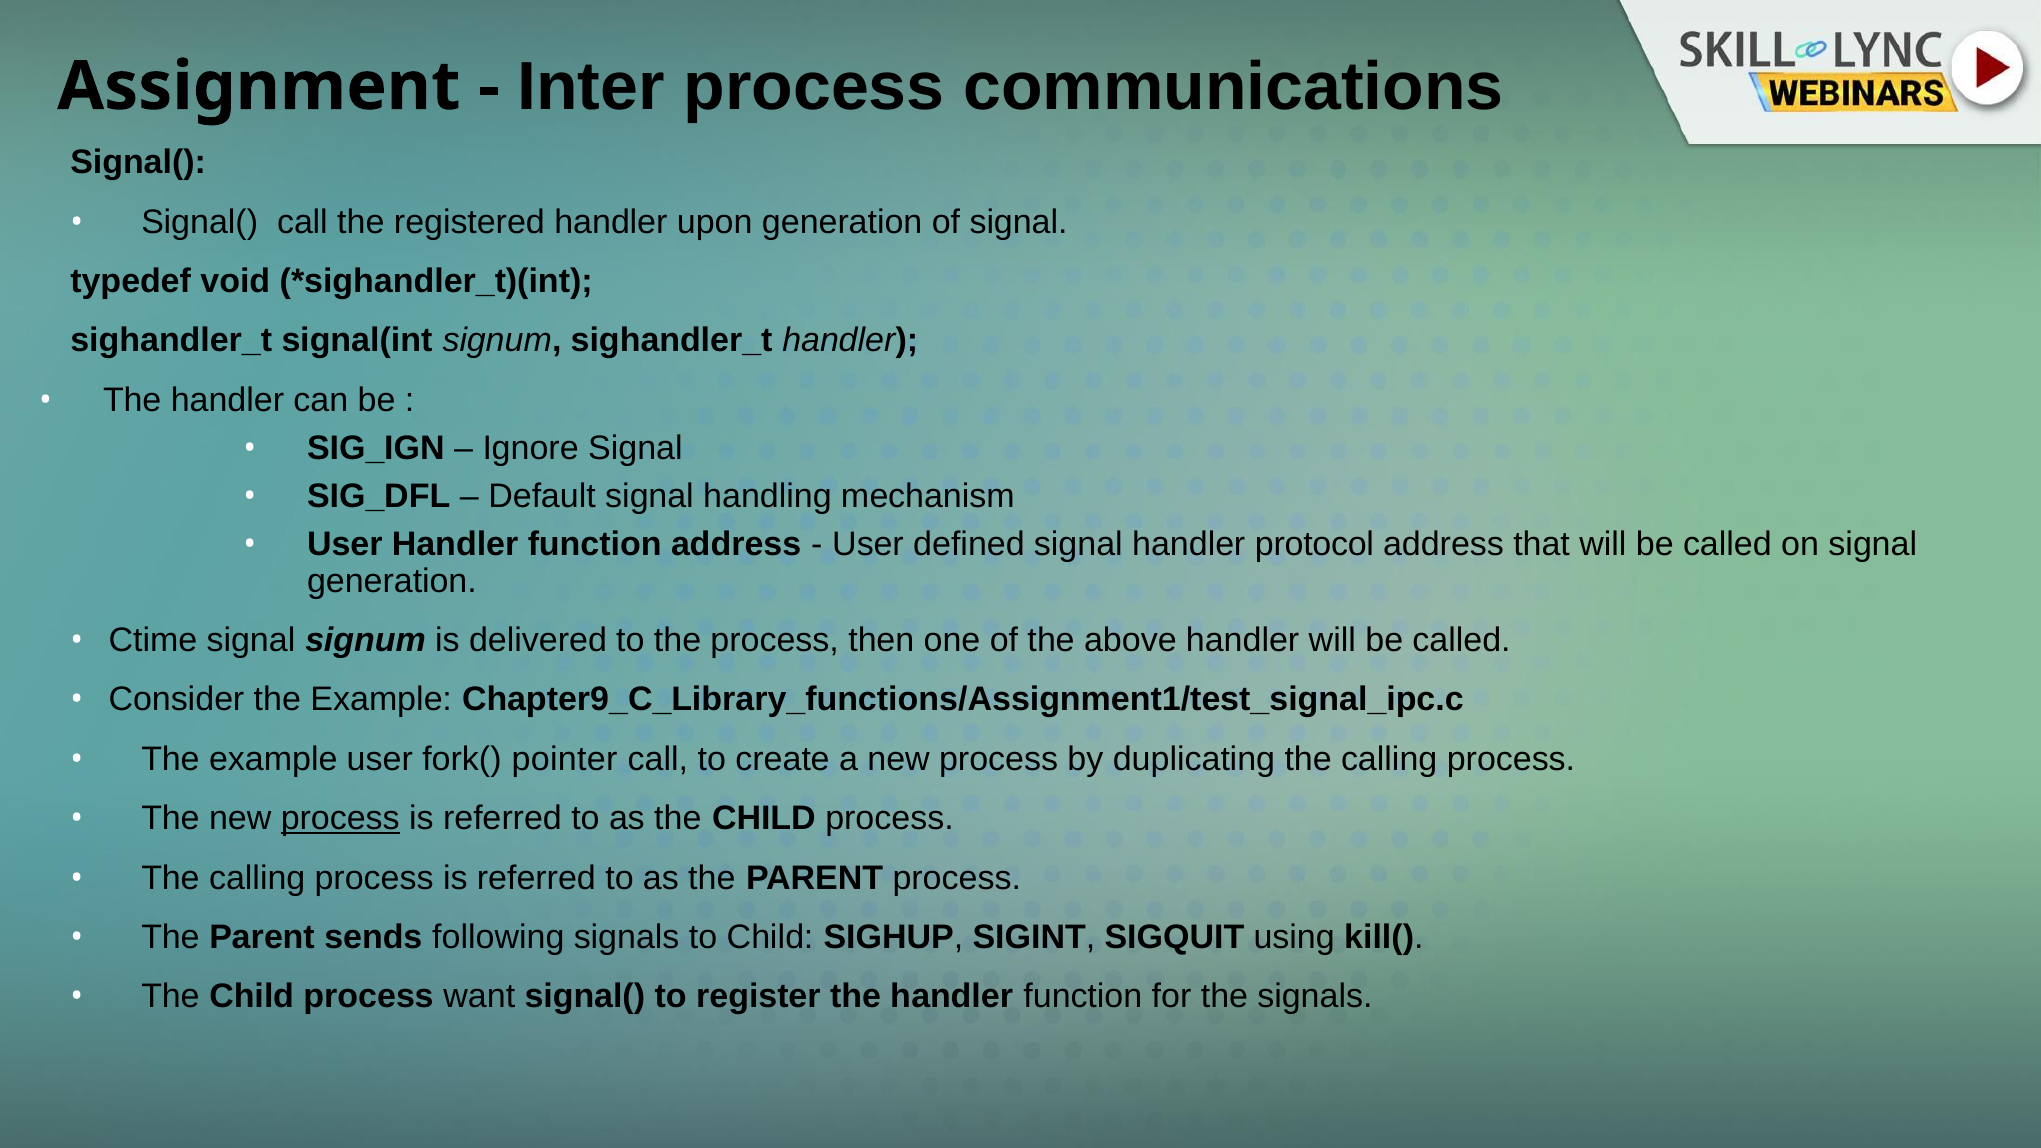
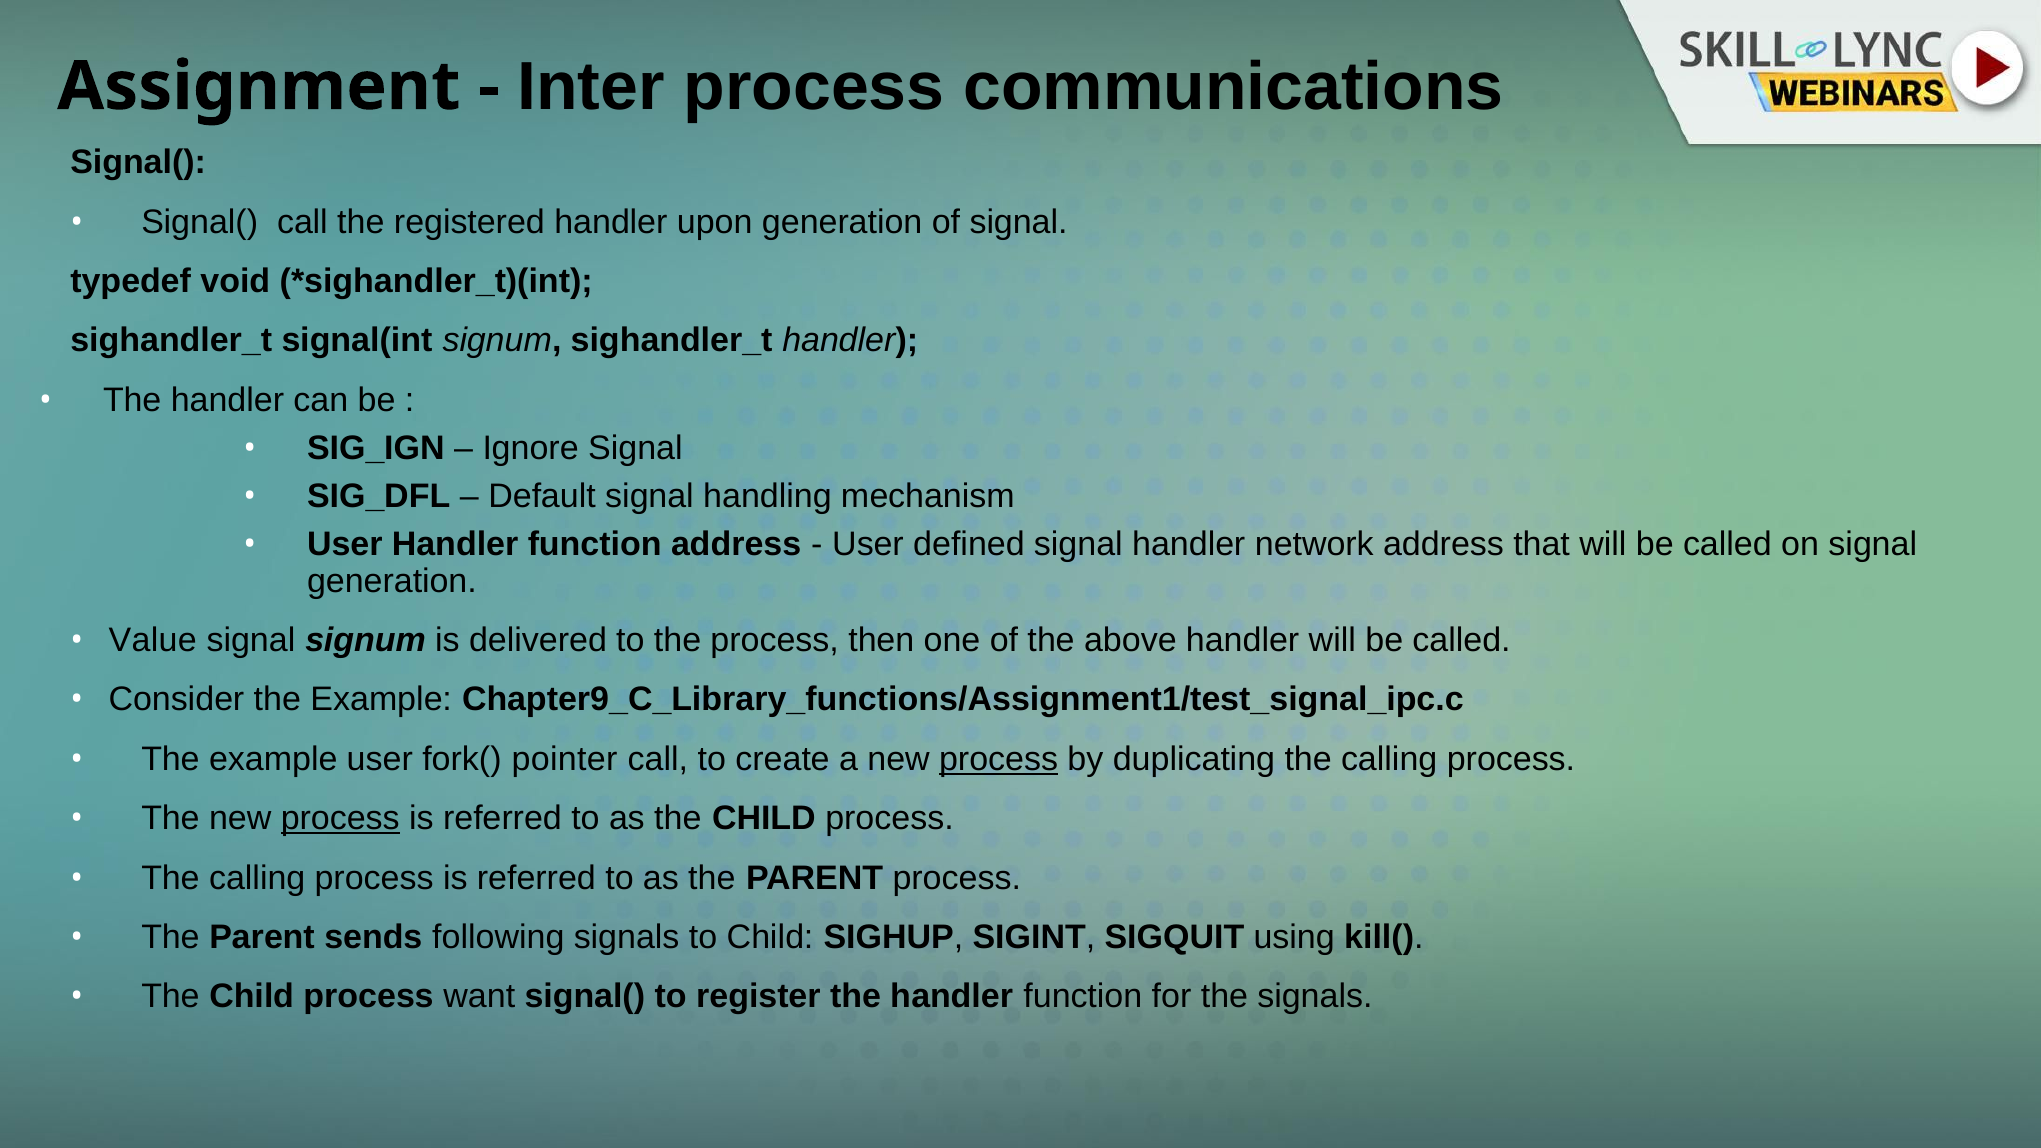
protocol: protocol -> network (1314, 544)
Ctime: Ctime -> Value (153, 640)
process underline: none -> present (999, 759)
